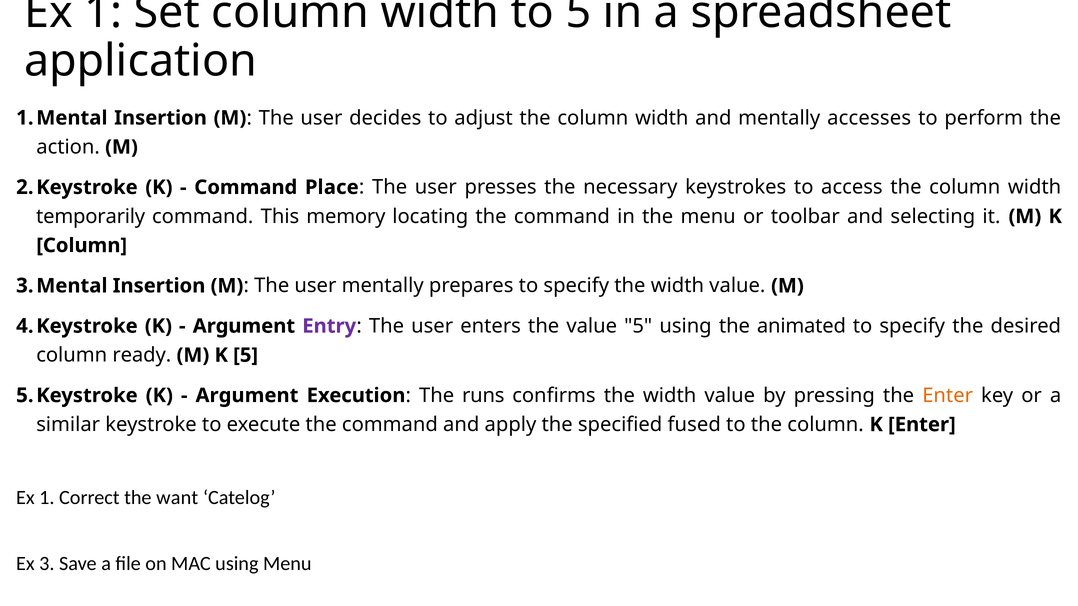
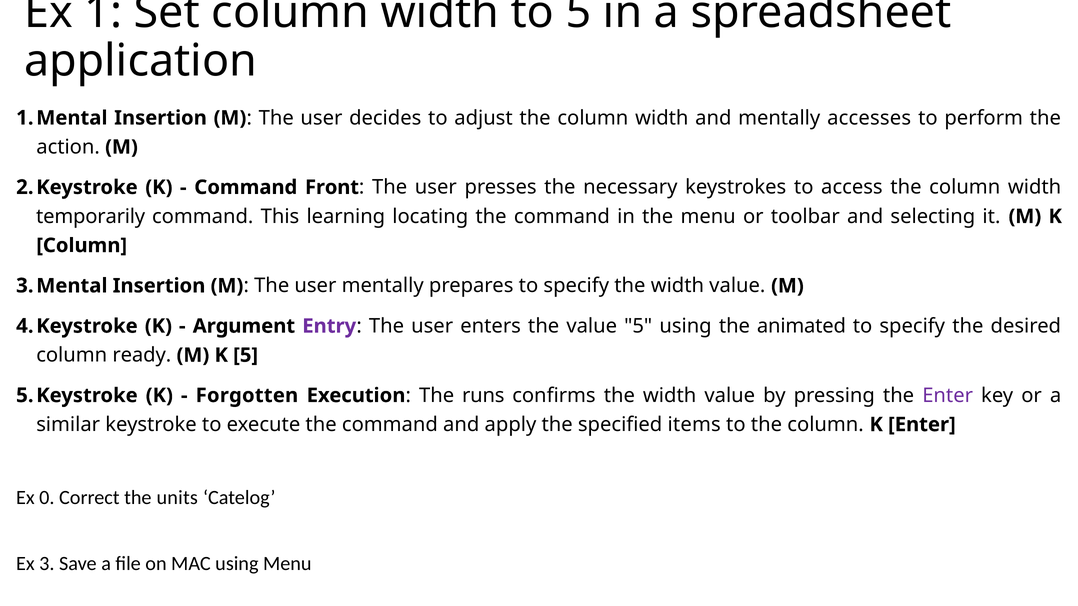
Place: Place -> Front (332, 187)
memory: memory -> learning (346, 217)
Argument: Argument -> Forgotten (247, 396)
Enter colour: orange -> purple (948, 396)
fused: fused -> items (694, 425)
1: 1 -> 0 (47, 498)
want: want -> units (177, 498)
